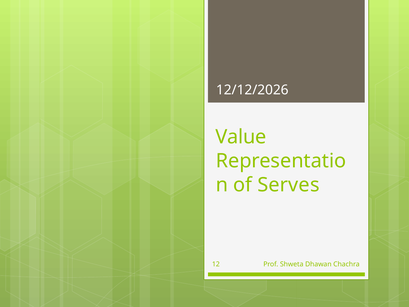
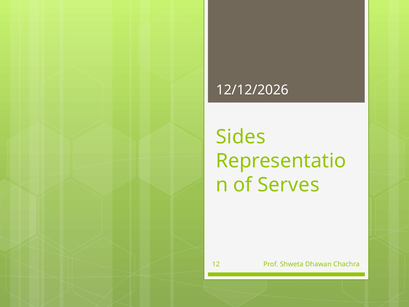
Value: Value -> Sides (241, 137)
